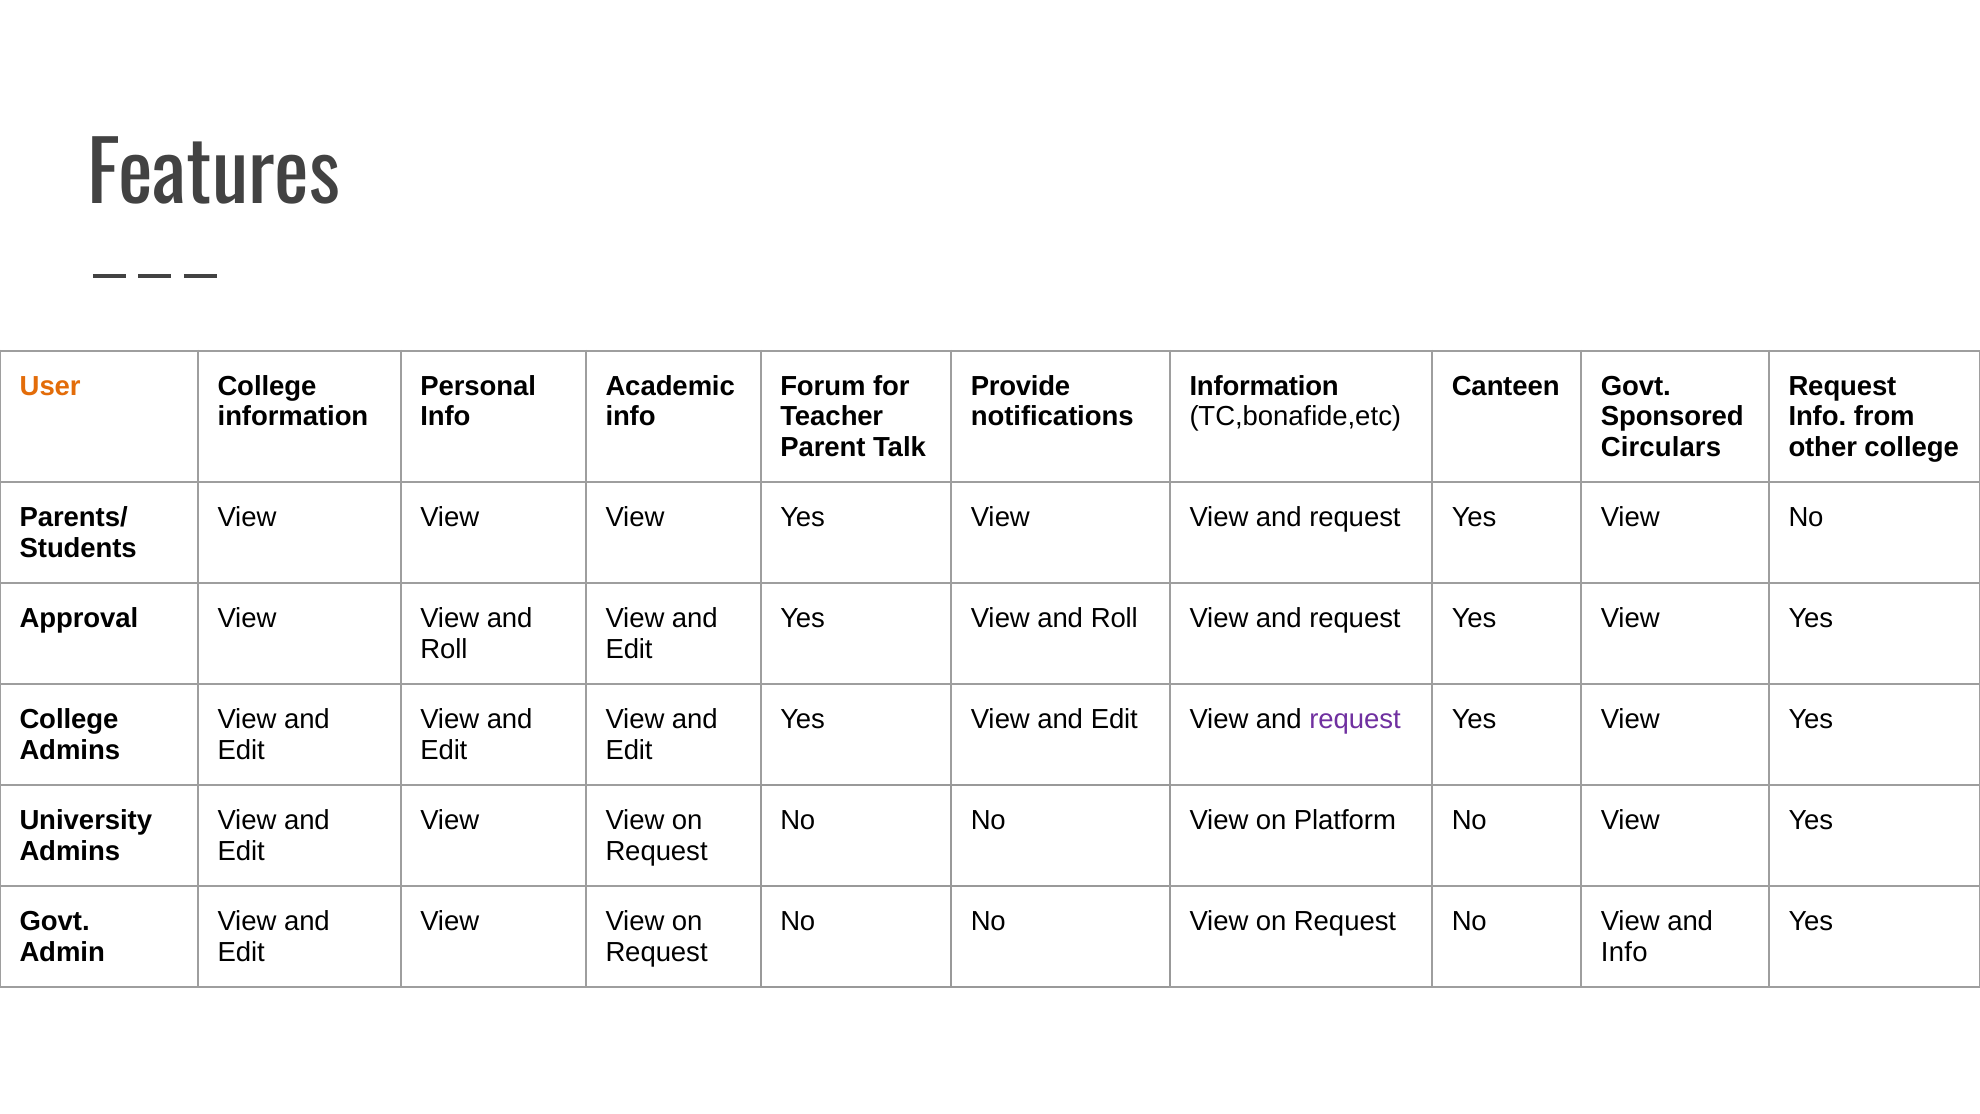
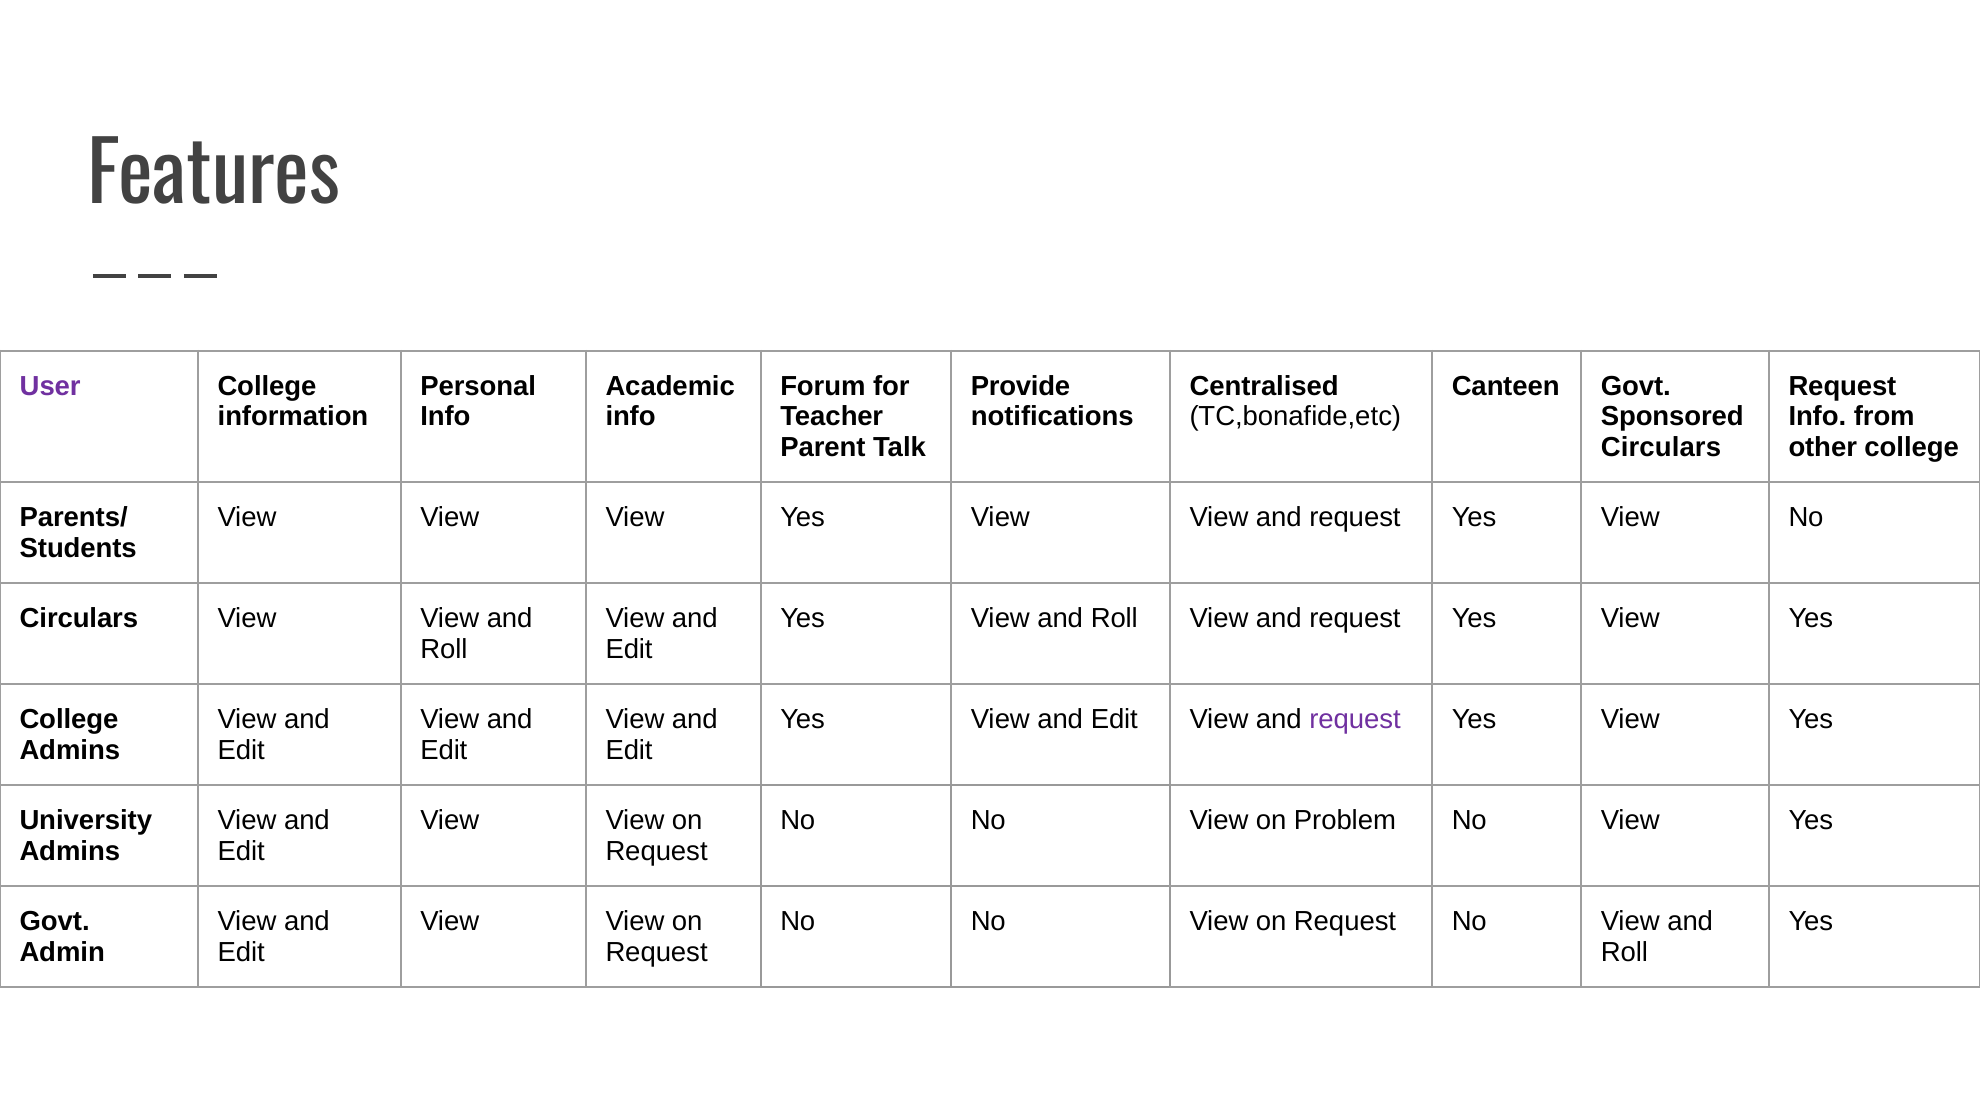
User colour: orange -> purple (50, 386)
Information: Information -> Centralised (1264, 386)
Approval: Approval -> Circulars (79, 619)
Platform: Platform -> Problem (1345, 821)
Info: Info -> Roll (1624, 952)
